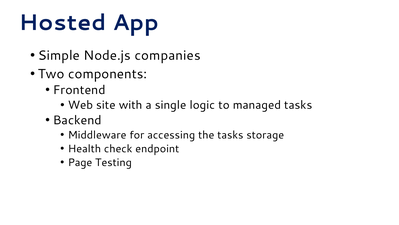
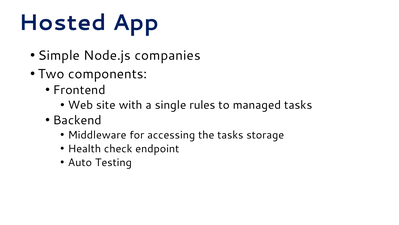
logic: logic -> rules (202, 105)
Page: Page -> Auto (80, 162)
